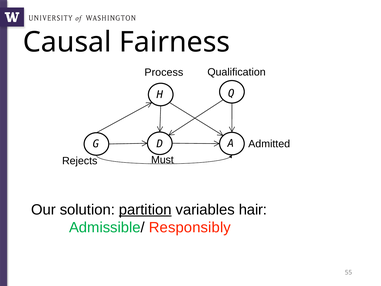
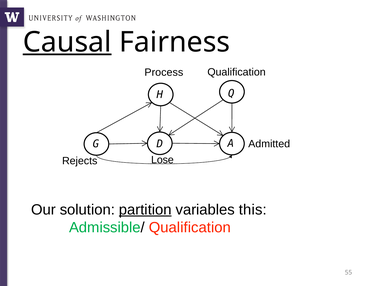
Causal underline: none -> present (67, 42)
Must: Must -> Lose (162, 160)
hair: hair -> this (253, 209)
Admissible/ Responsibly: Responsibly -> Qualification (190, 227)
